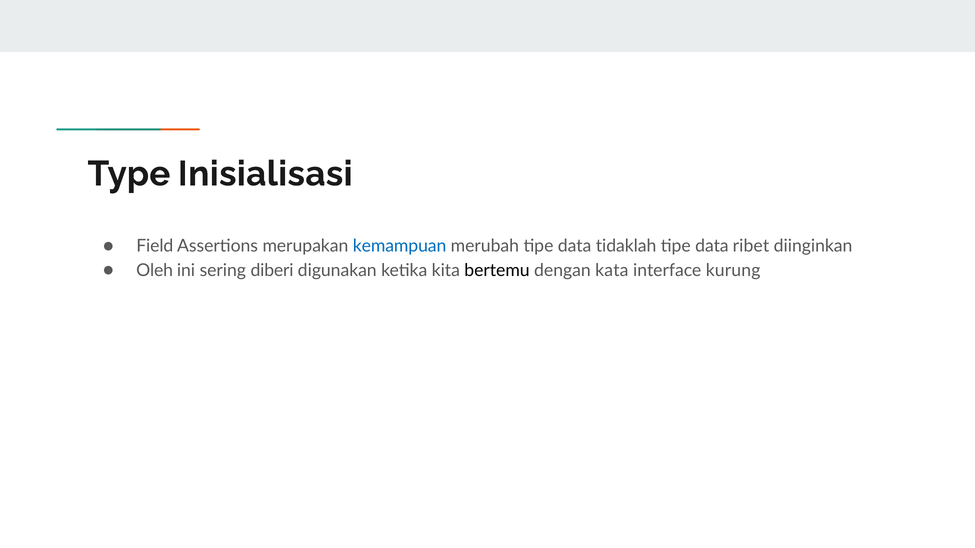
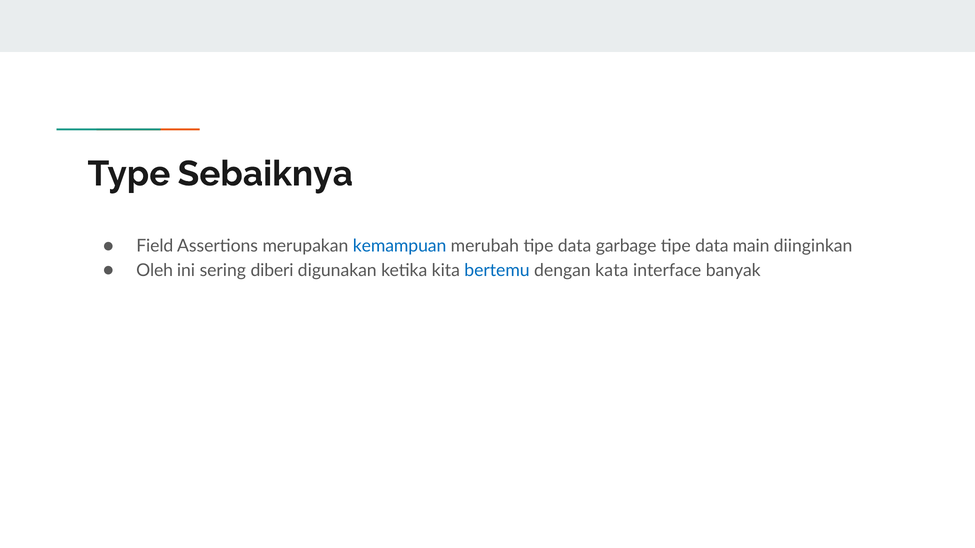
Inisialisasi: Inisialisasi -> Sebaiknya (265, 174)
tidaklah: tidaklah -> garbage (626, 246)
ribet: ribet -> main (751, 246)
bertemu colour: black -> blue (497, 271)
kurung: kurung -> banyak (733, 271)
